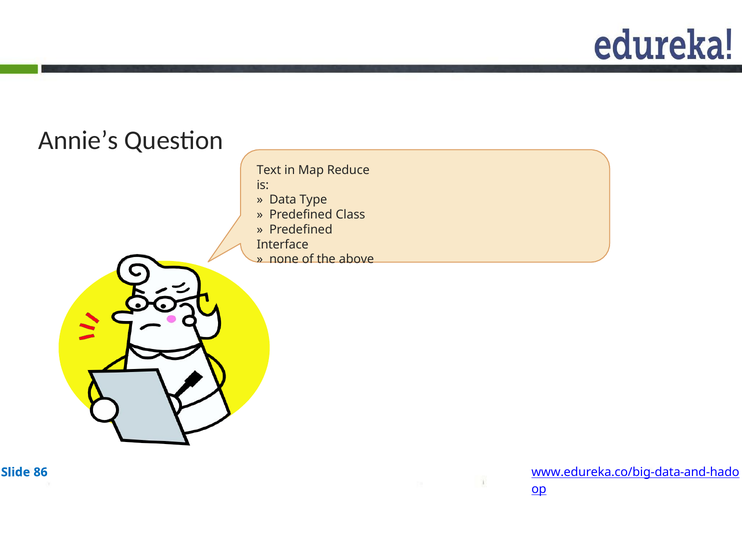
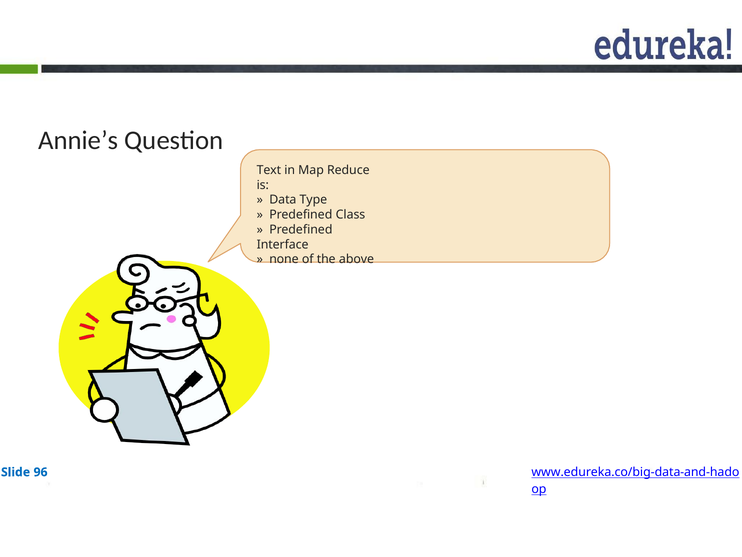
86: 86 -> 96 (41, 472)
